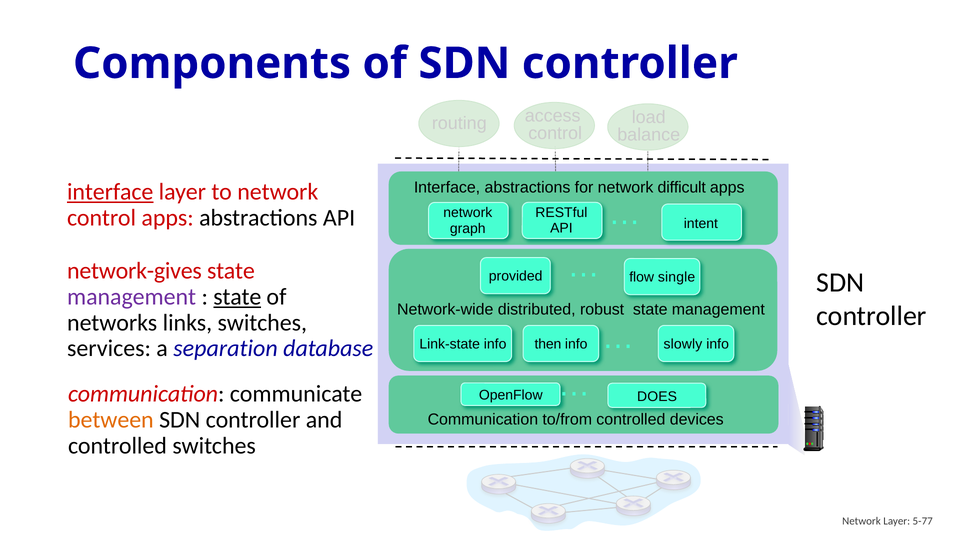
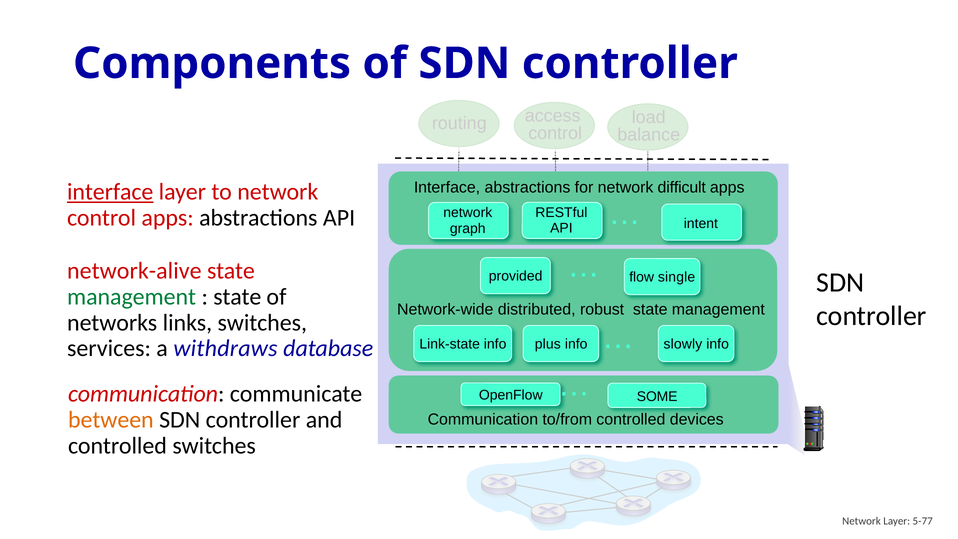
network-gives: network-gives -> network-alive (134, 271)
management colour: purple -> green (132, 297)
state underline: present -> none (237, 297)
then: then -> plus (548, 344)
separation: separation -> withdraws (225, 348)
DOES: DOES -> SOME (657, 397)
